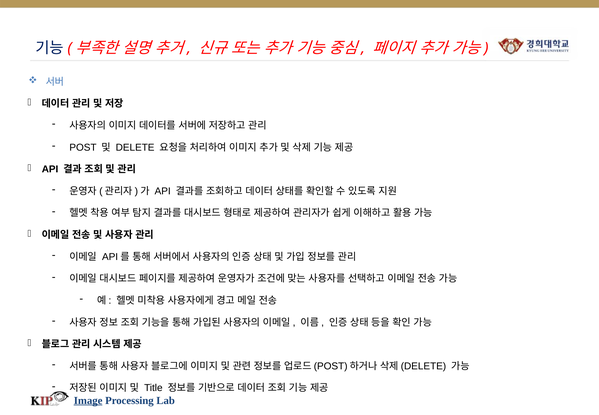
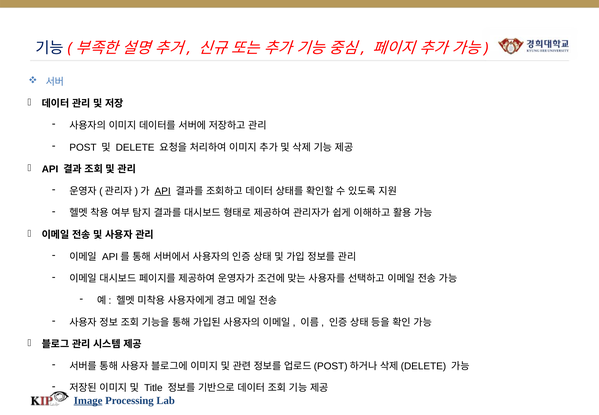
API underline: none -> present (163, 191)
